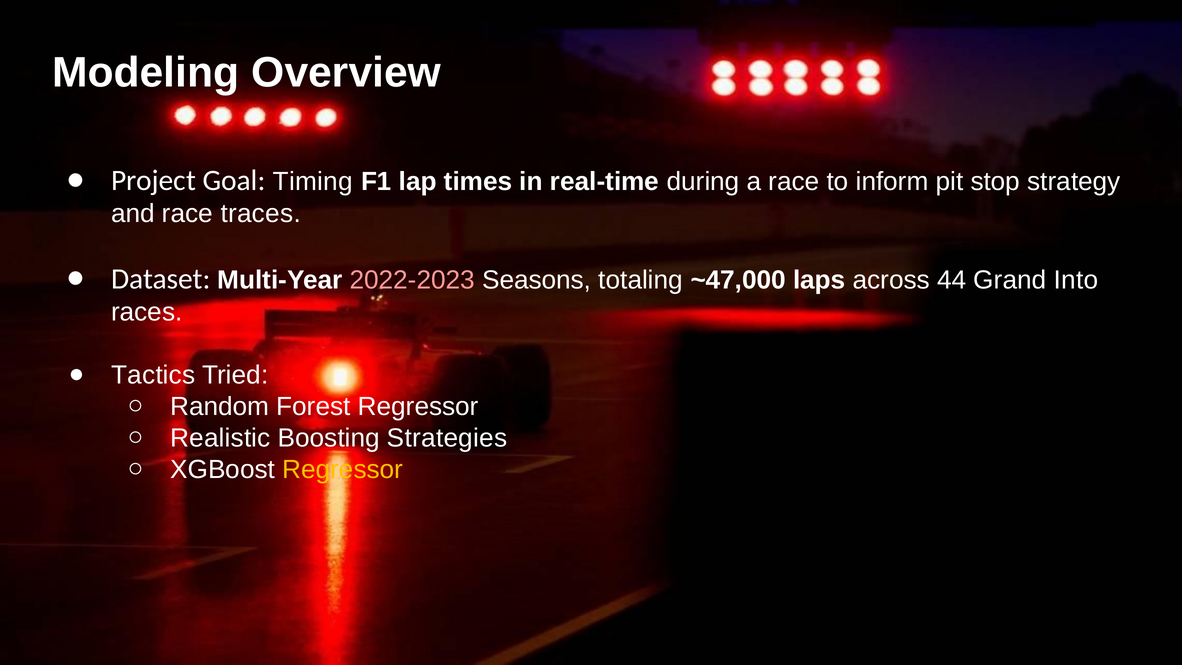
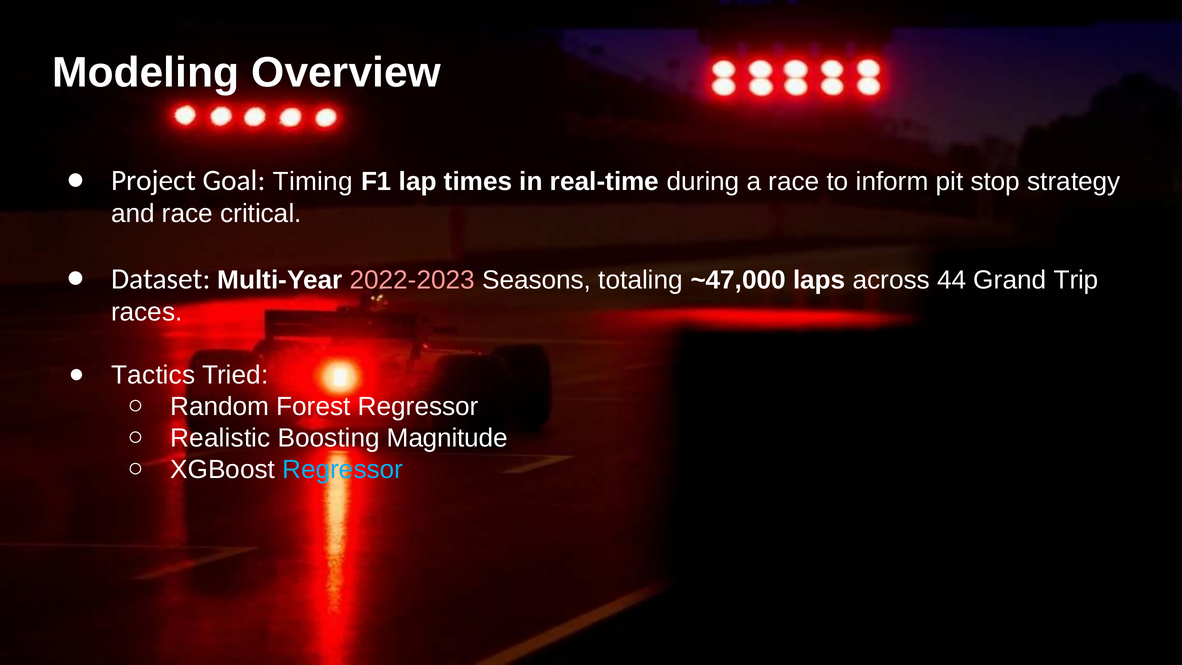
traces: traces -> critical (261, 214)
Into: Into -> Trip (1076, 280)
Strategies: Strategies -> Magnitude (447, 438)
Regressor colour: yellow -> light blue (343, 469)
